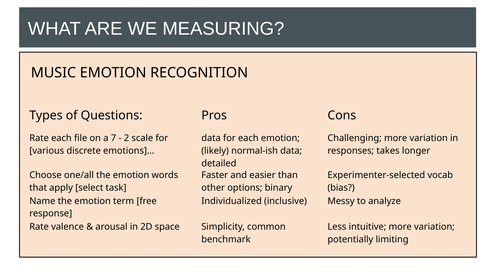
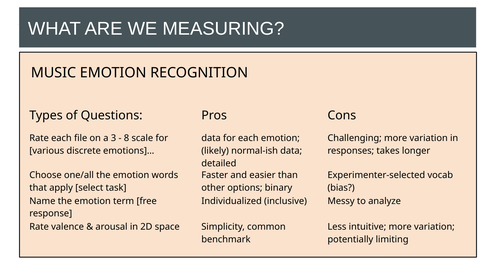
7: 7 -> 3 (113, 138)
2: 2 -> 8 (127, 138)
